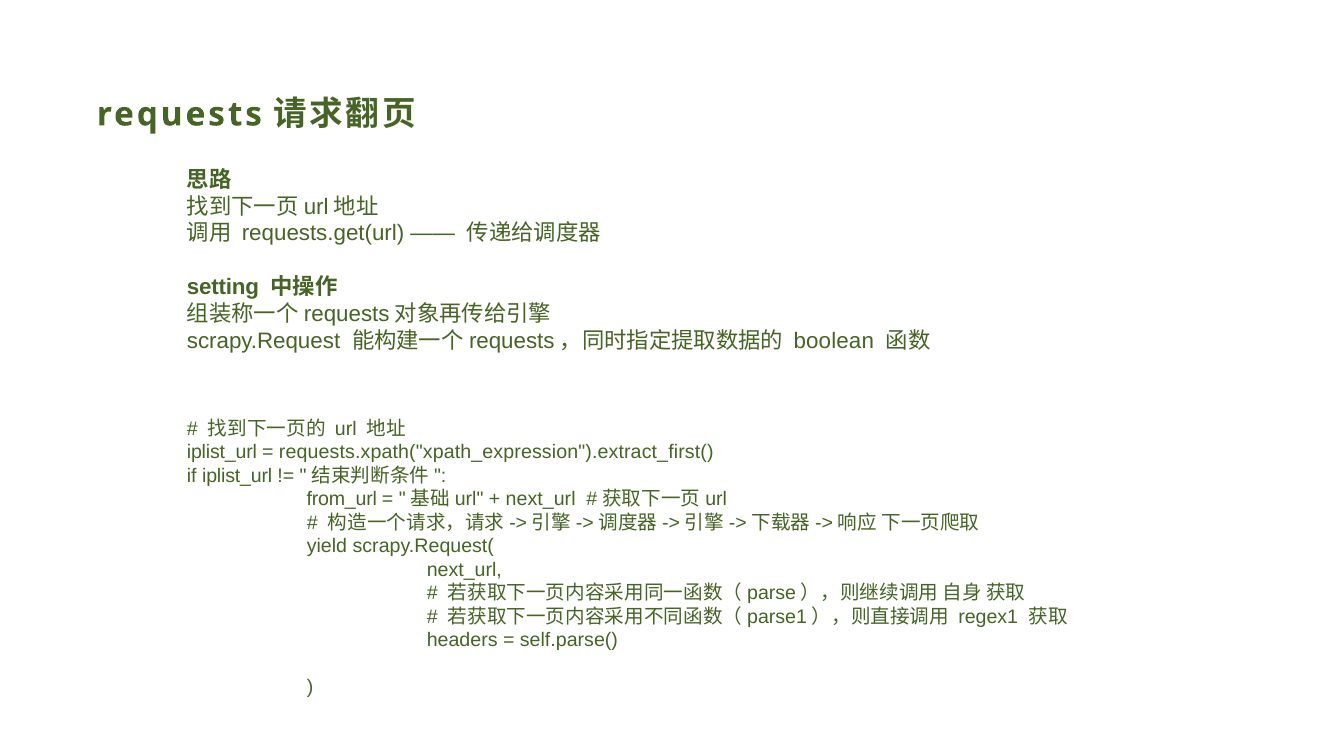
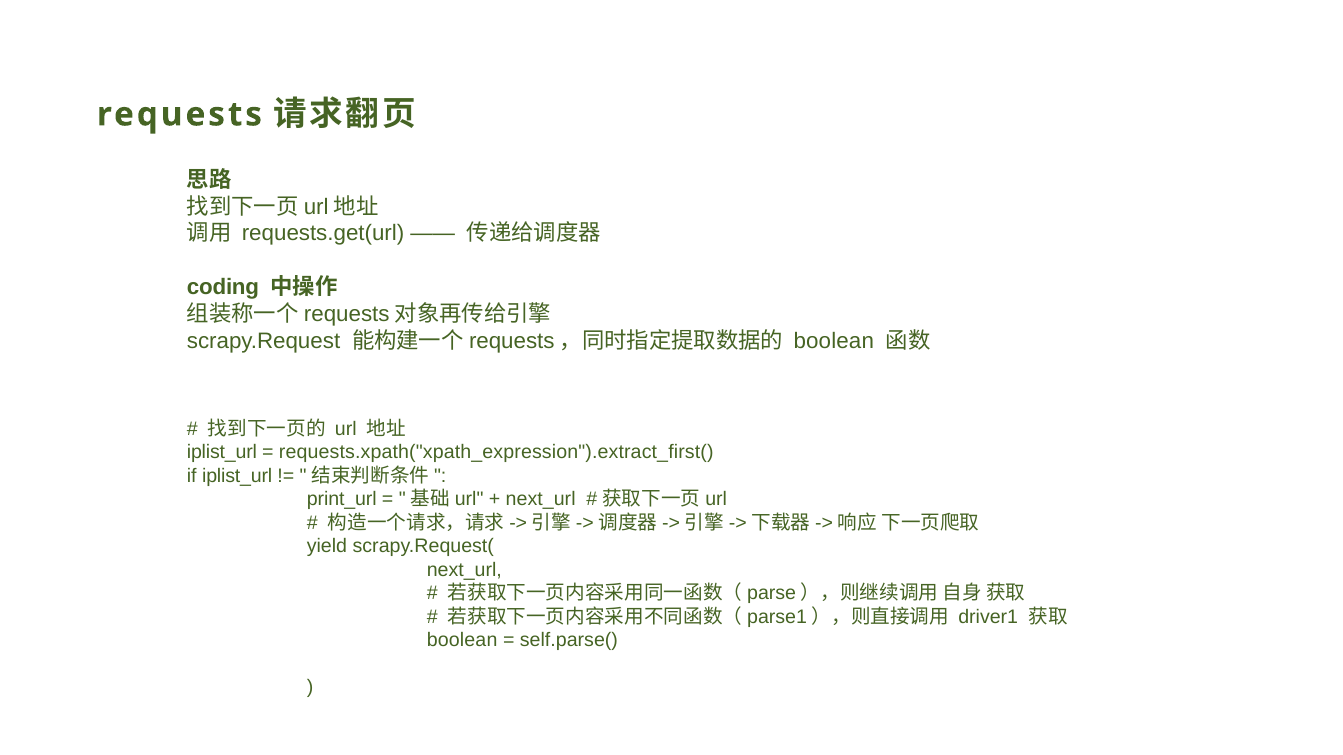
setting: setting -> coding (223, 288)
from_url: from_url -> print_url (342, 500)
regex1: regex1 -> driver1 (988, 617)
headers: headers -> boolean (462, 641)
